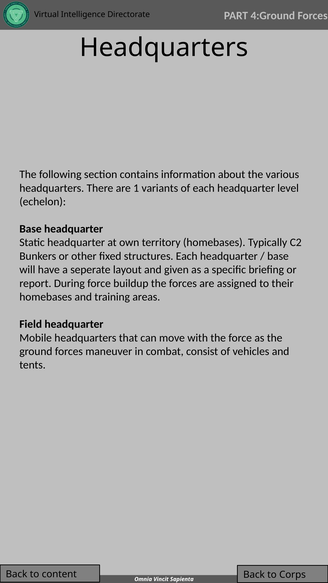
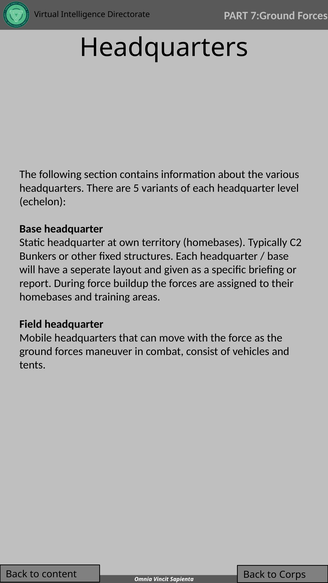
4:Ground: 4:Ground -> 7:Ground (273, 16)
1: 1 -> 5 (136, 188)
